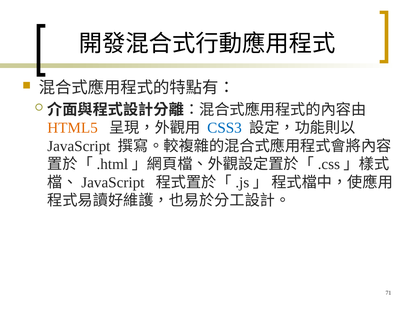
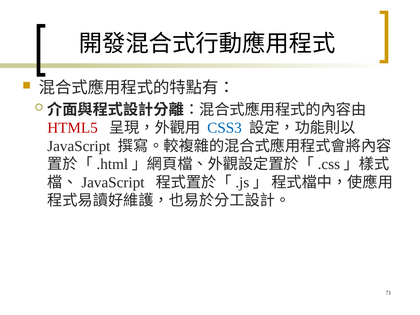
HTML5 colour: orange -> red (73, 128)
